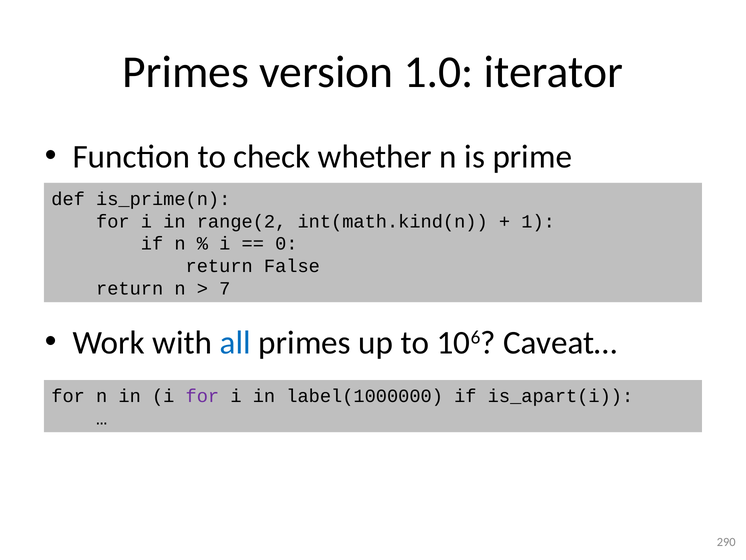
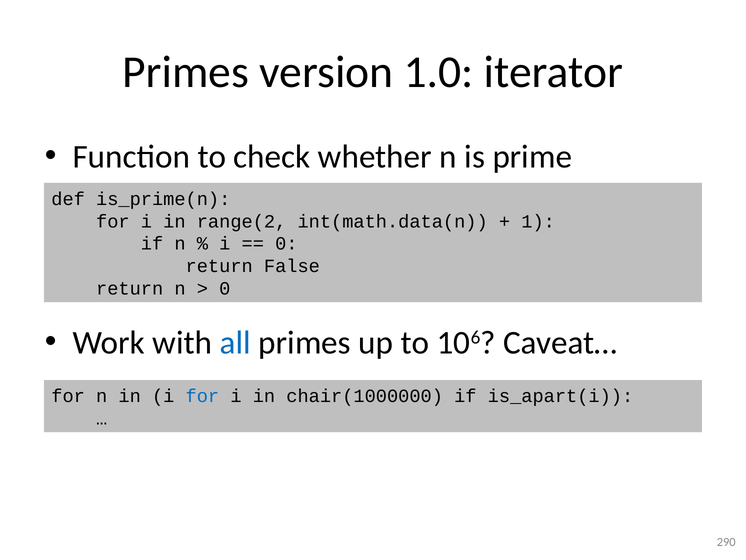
int(math.kind(n: int(math.kind(n -> int(math.data(n (393, 221)
7: 7 -> 0 (225, 288)
for colour: purple -> blue (202, 396)
label(1000000: label(1000000 -> chair(1000000 (365, 396)
